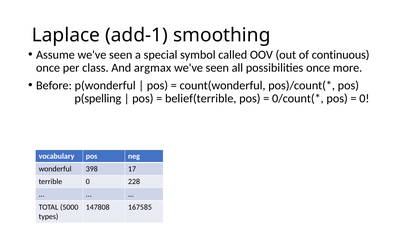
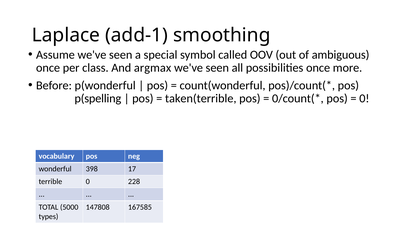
continuous: continuous -> ambiguous (341, 55)
belief(terrible: belief(terrible -> taken(terrible (201, 99)
